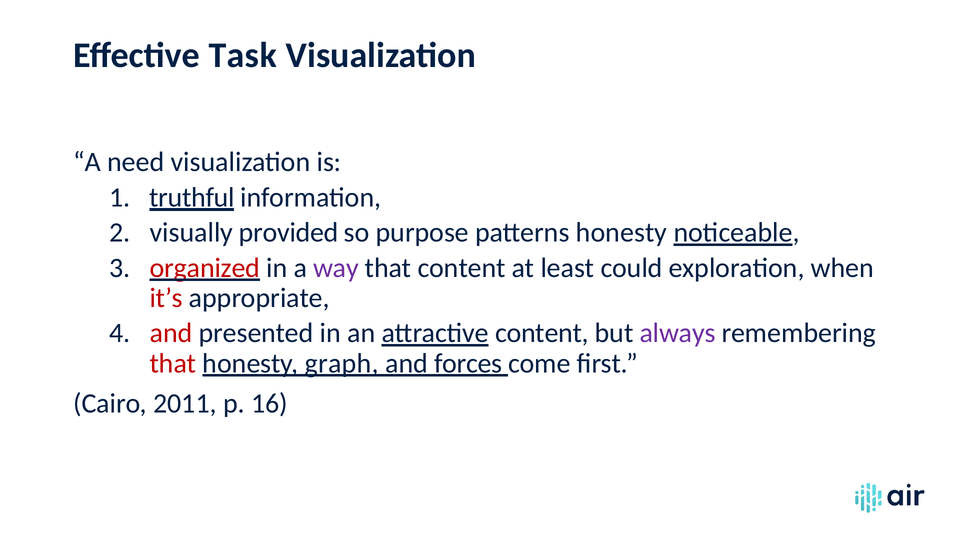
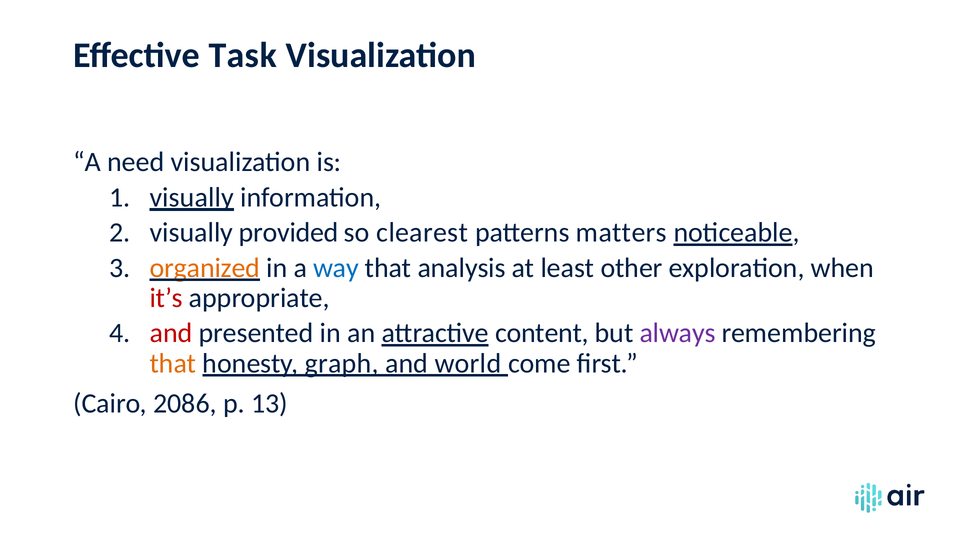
truthful: truthful -> visually (192, 197)
purpose: purpose -> clearest (422, 233)
patterns honesty: honesty -> matters (621, 233)
organized colour: red -> orange (205, 268)
way colour: purple -> blue (336, 268)
that content: content -> analysis (462, 268)
could: could -> other (632, 268)
that colour: red -> orange (173, 363)
forces: forces -> world (468, 363)
2011: 2011 -> 2086 (185, 404)
16: 16 -> 13 (270, 404)
